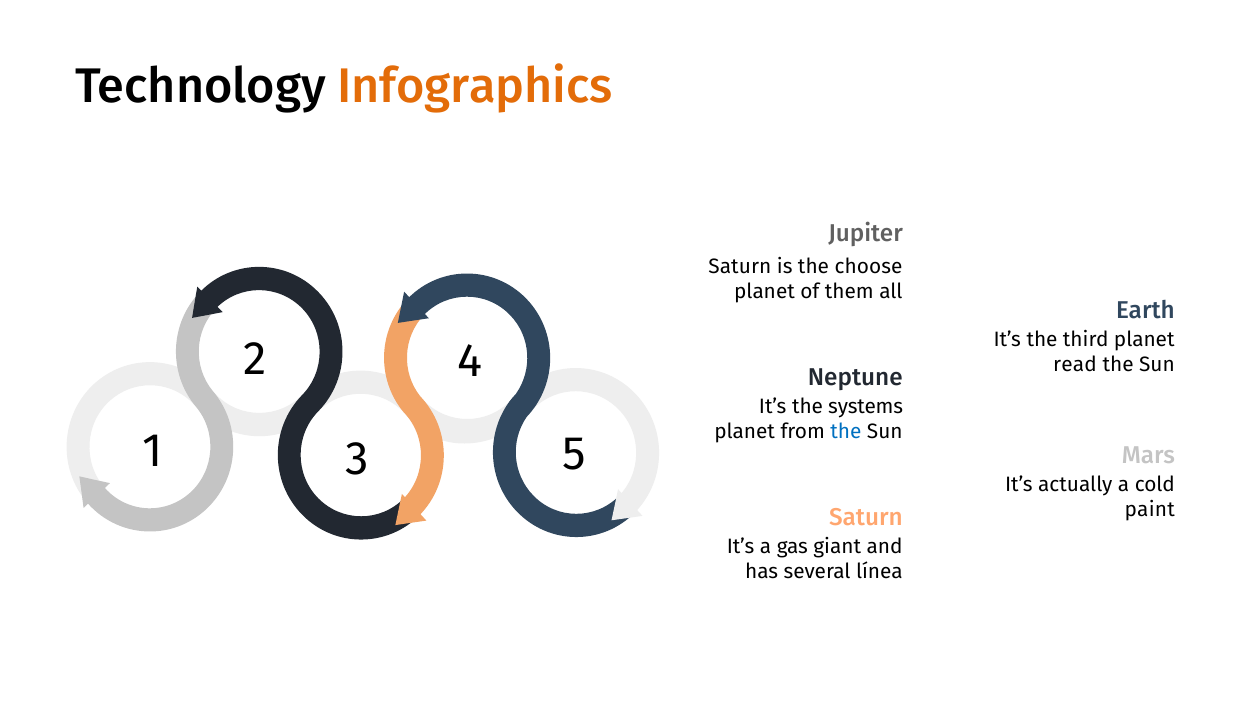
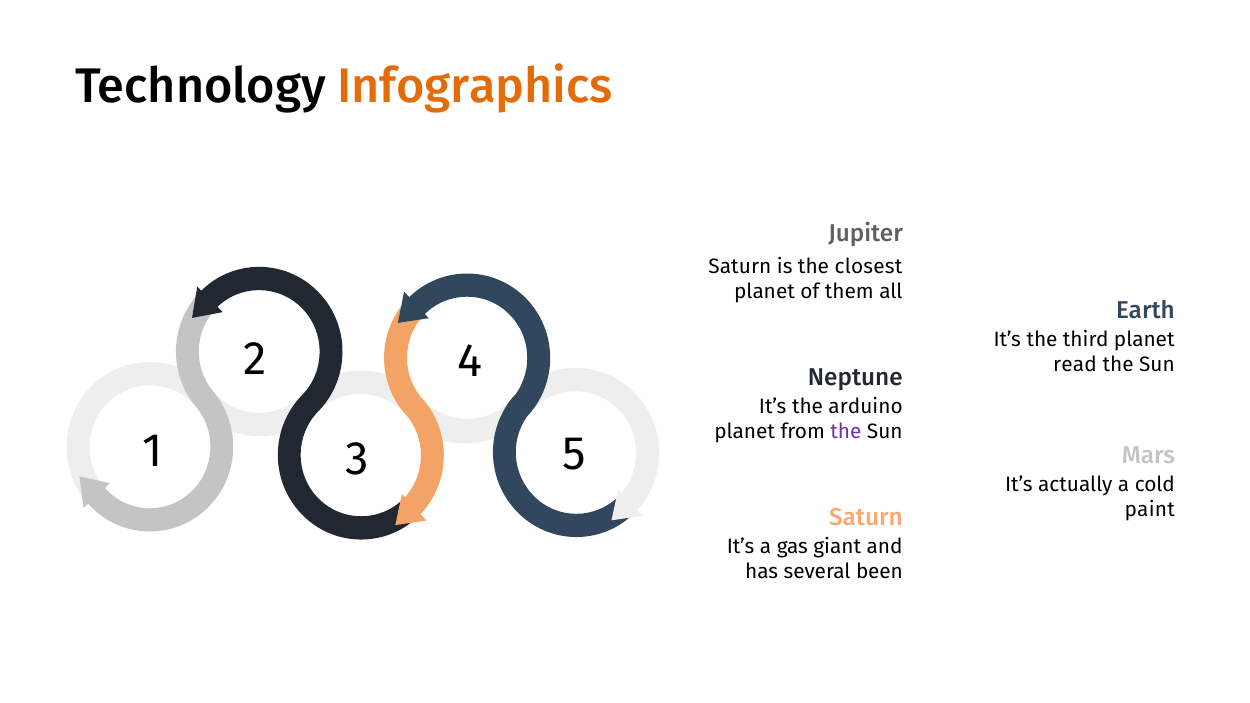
choose: choose -> closest (869, 267)
systems: systems -> arduino (866, 407)
the colour: blue -> purple (846, 432)
línea: línea -> been (879, 572)
